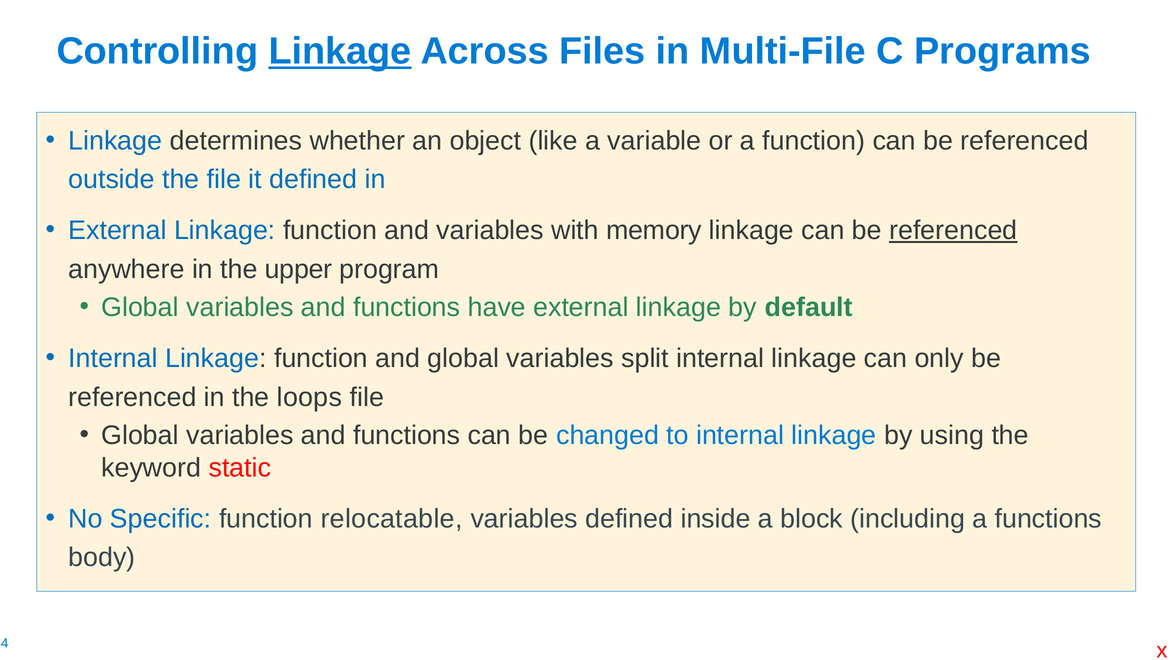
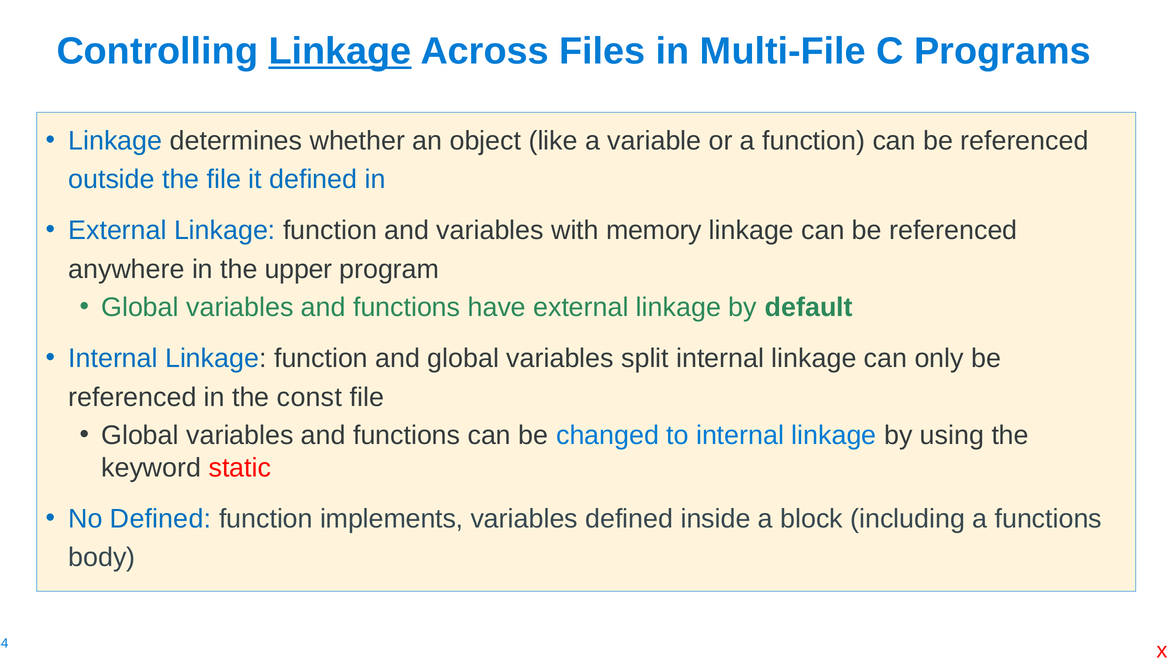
referenced underline: present -> none (953, 230)
loops: loops -> const (309, 397)
No Specific: Specific -> Defined (161, 519)
relocatable: relocatable -> implements (392, 519)
